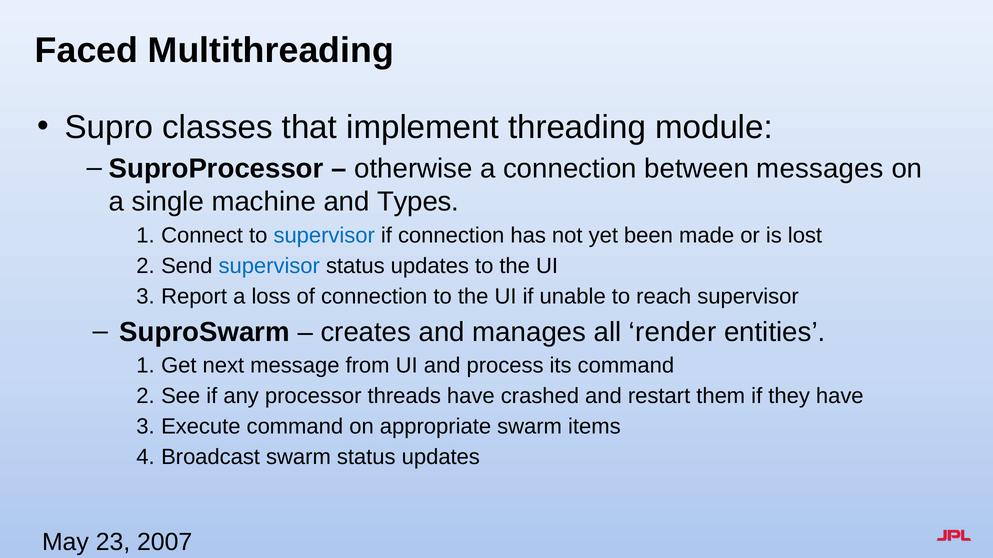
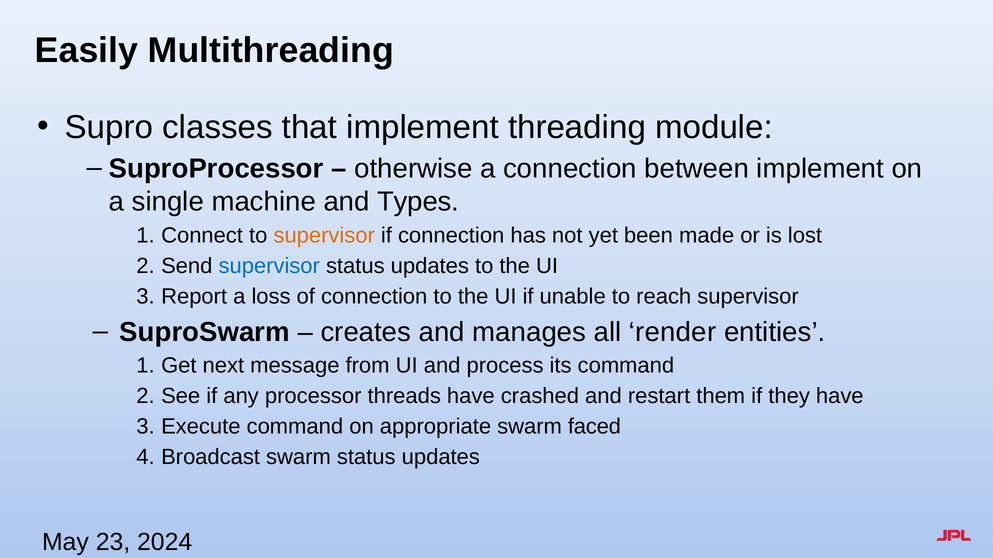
Faced: Faced -> Easily (86, 50)
between messages: messages -> implement (820, 169)
supervisor colour: blue -> orange (324, 236)
items: items -> faced (594, 427)
2007: 2007 -> 2024 (165, 542)
